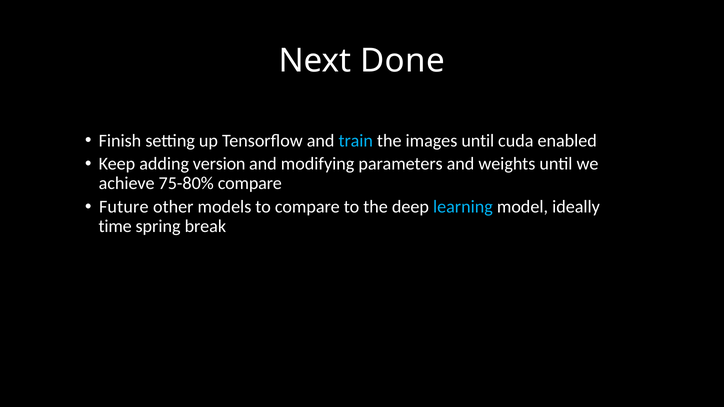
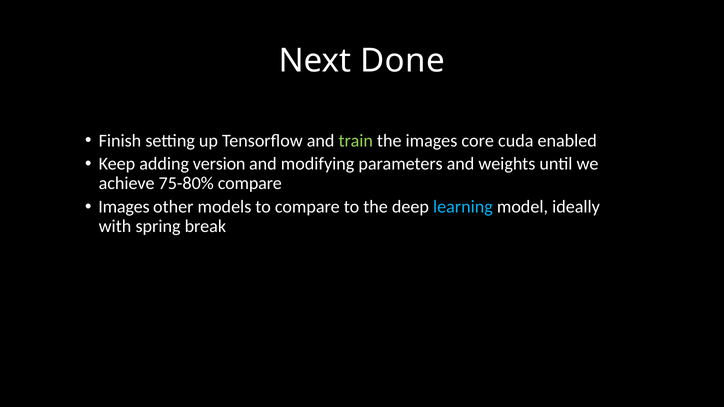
train colour: light blue -> light green (356, 141)
images until: until -> core (478, 141)
Future: Future -> Images (124, 207)
time: time -> with (115, 226)
